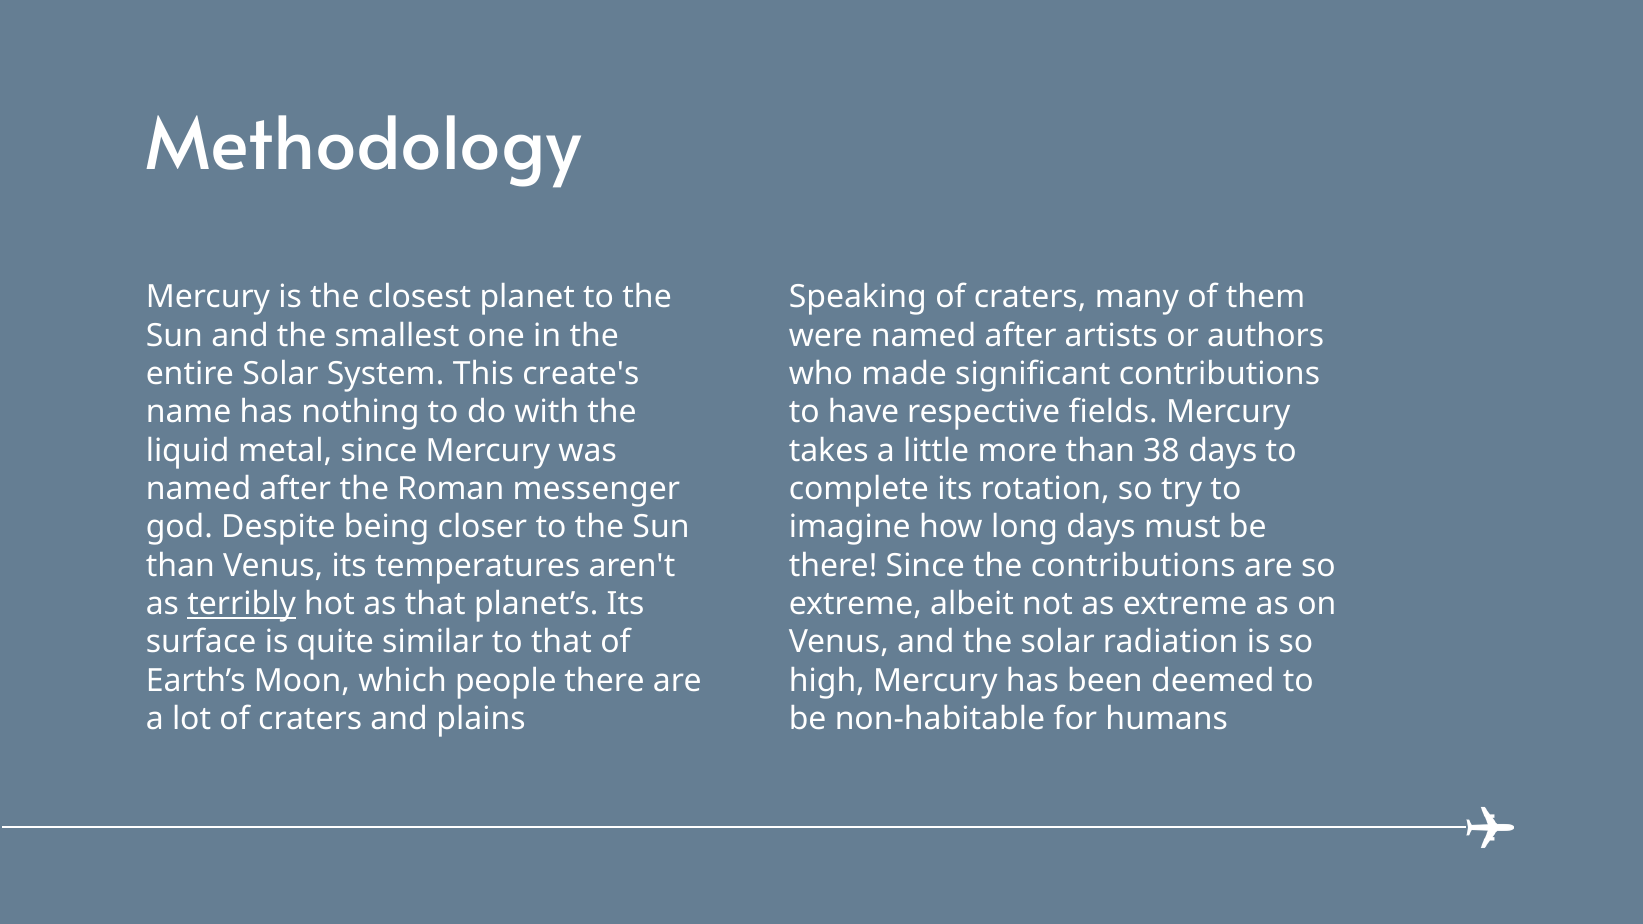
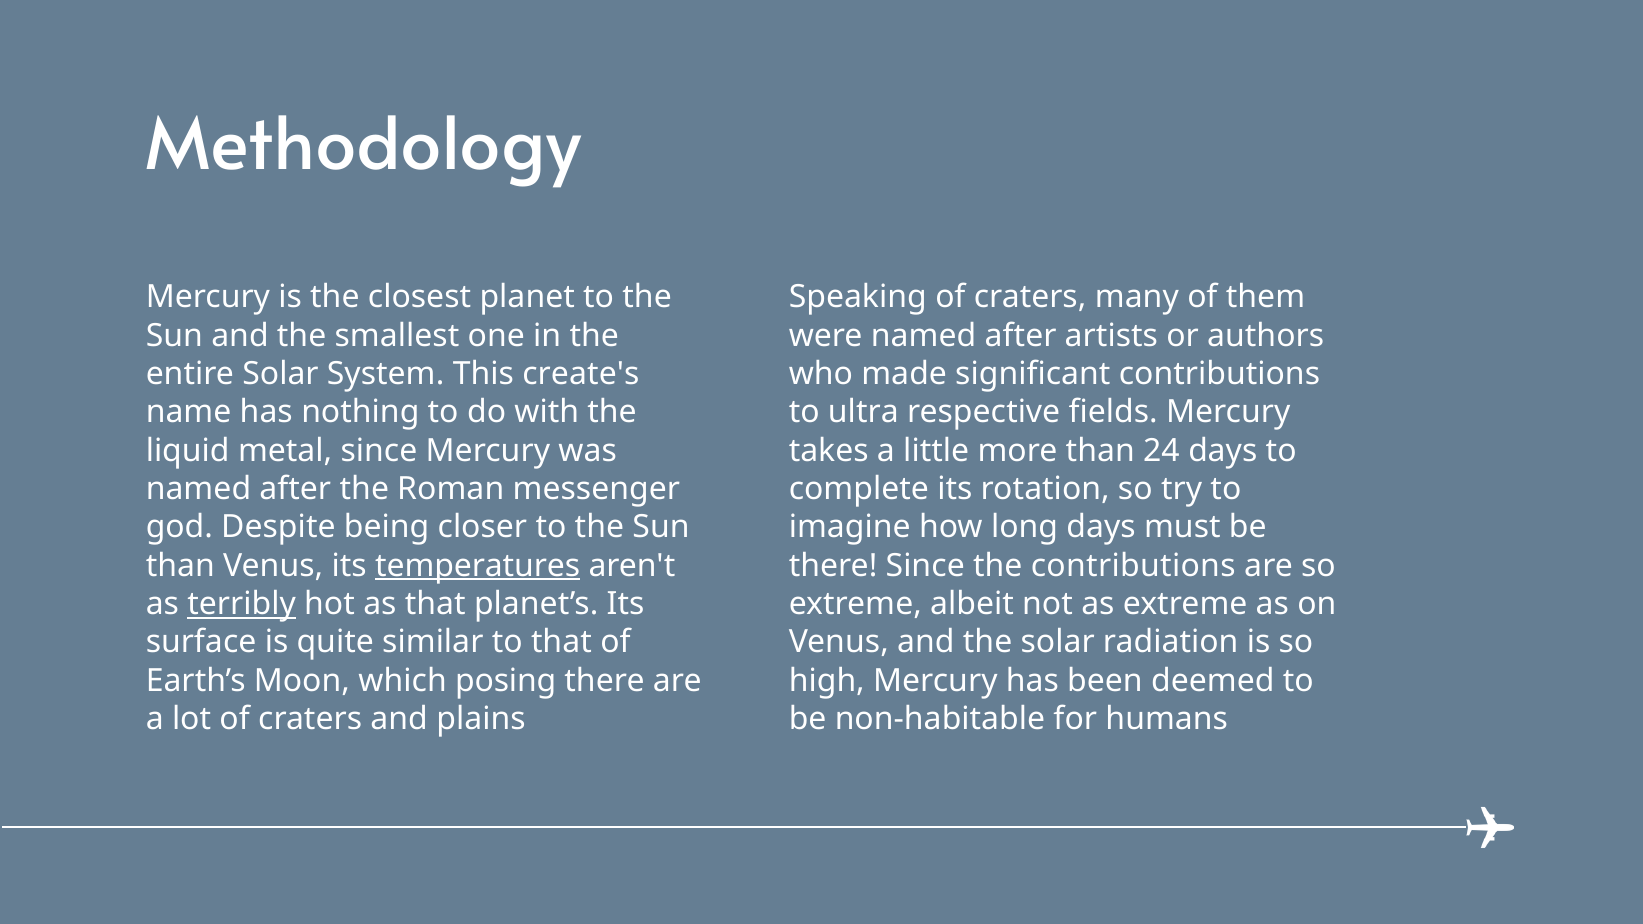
have: have -> ultra (863, 412)
38: 38 -> 24 (1161, 451)
temperatures underline: none -> present (478, 566)
people: people -> posing (506, 681)
